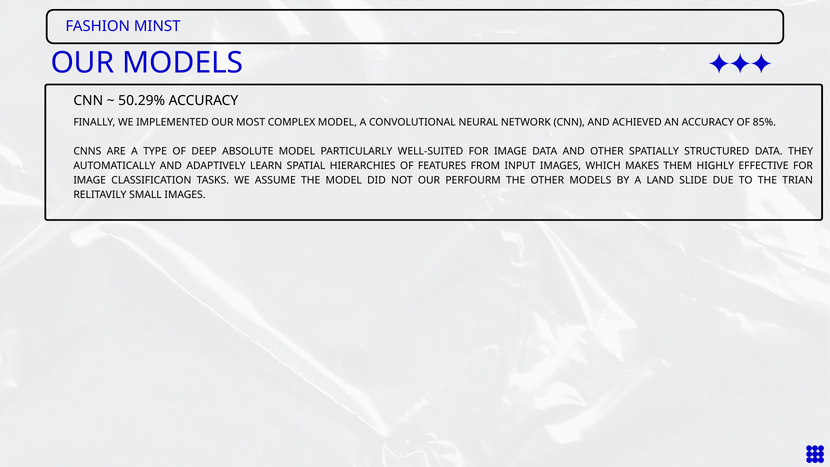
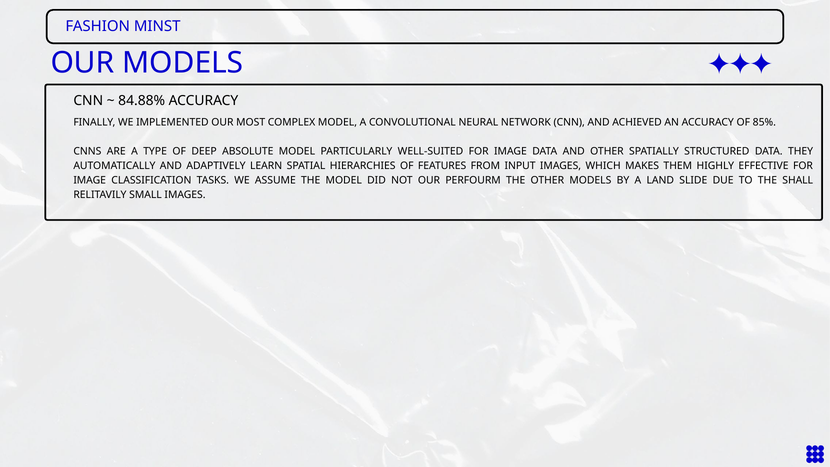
50.29%: 50.29% -> 84.88% (142, 101)
TRIAN: TRIAN -> SHALL (798, 180)
